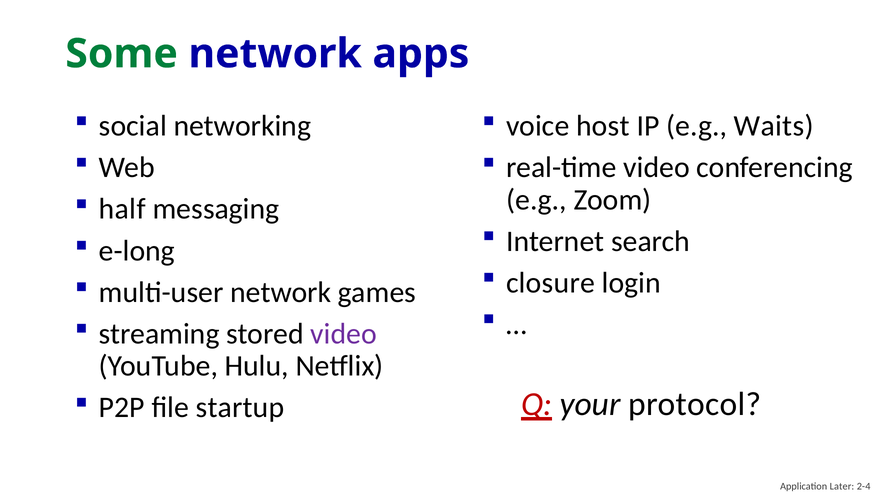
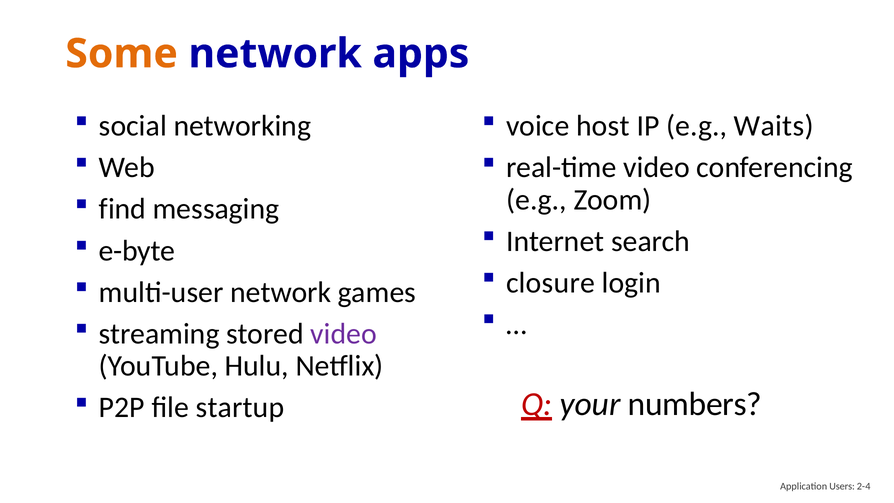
Some colour: green -> orange (122, 54)
half: half -> find (122, 209)
e-long: e-long -> e-byte (137, 251)
protocol: protocol -> numbers (695, 404)
Later: Later -> Users (842, 486)
